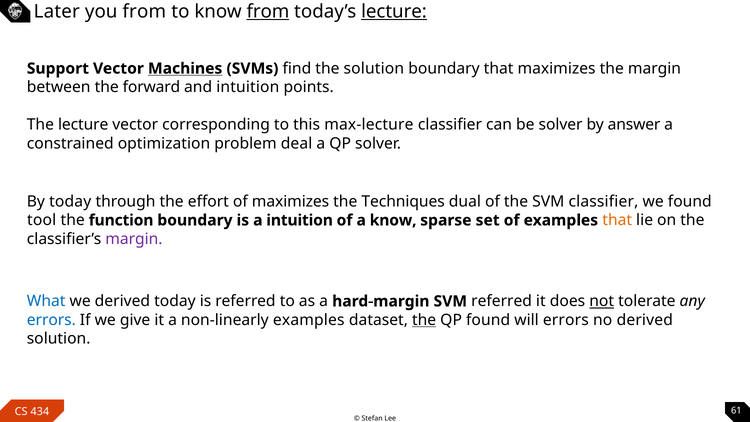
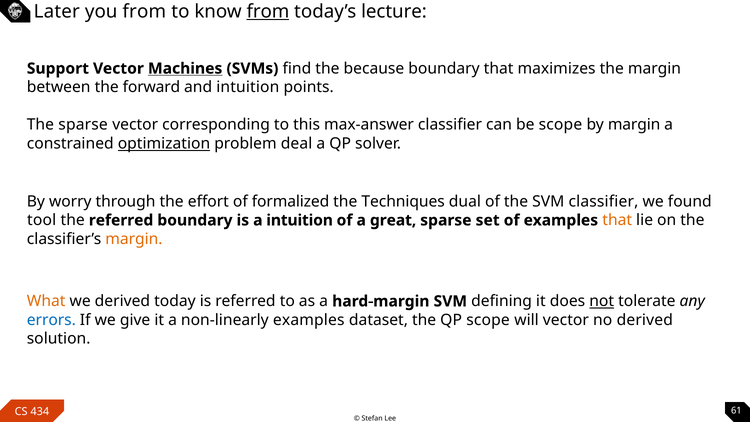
lecture underline: present -> none (394, 11)
the solution: solution -> because (374, 68)
The lecture: lecture -> sparse (83, 125)
max-lecture: max-lecture -> max-answer (369, 125)
be solver: solver -> scope (560, 125)
by answer: answer -> margin (634, 125)
optimization underline: none -> present (164, 144)
By today: today -> worry (70, 201)
of maximizes: maximizes -> formalized (291, 201)
the function: function -> referred (121, 220)
a know: know -> great (393, 220)
margin colour: purple -> orange (134, 239)
What colour: blue -> orange (46, 301)
SVM referred: referred -> defining (502, 301)
the underline: present -> none (424, 320)
QP found: found -> scope (488, 320)
will errors: errors -> vector (566, 320)
